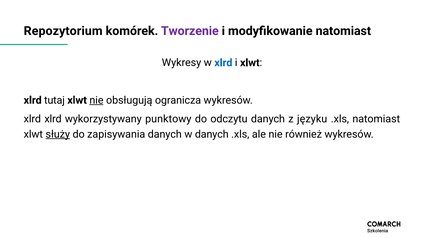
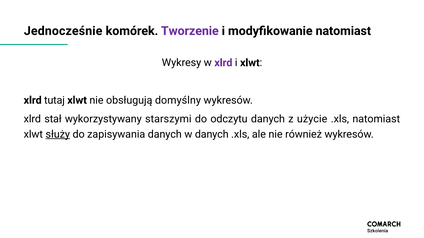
Repozytorium: Repozytorium -> Jednocześnie (63, 31)
xlrd colour: blue -> purple (223, 63)
nie underline: present -> none (96, 100)
ogranicza: ogranicza -> domyślny (178, 100)
xlrd xlrd: xlrd -> stał (53, 119)
punktowy: punktowy -> starszymi (168, 119)
języku: języku -> użycie (312, 119)
